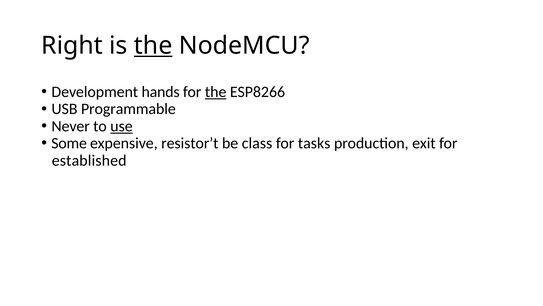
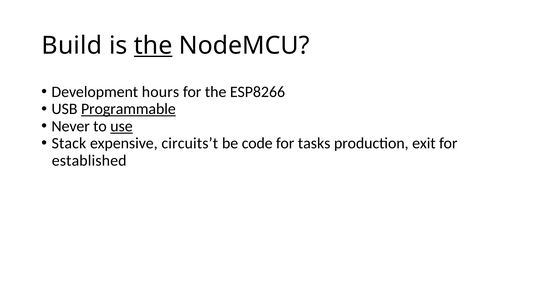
Right: Right -> Build (72, 46)
hands: hands -> hours (160, 92)
the underline: present -> none (216, 92)
Programmable underline: none -> present (128, 109)
Some: Some -> Stack (69, 143)
resistor’t: resistor’t -> circuits’t (190, 143)
class: class -> code (257, 143)
